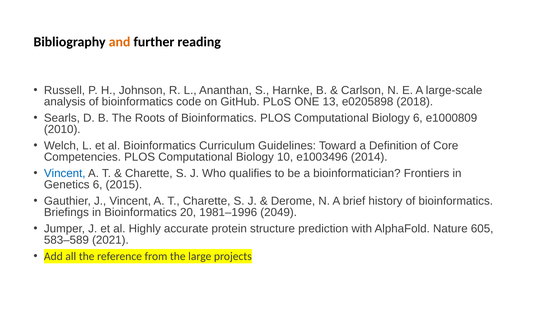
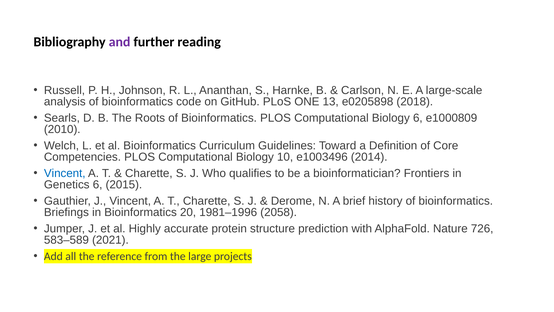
and colour: orange -> purple (120, 42)
2049: 2049 -> 2058 (279, 212)
605: 605 -> 726 (482, 228)
